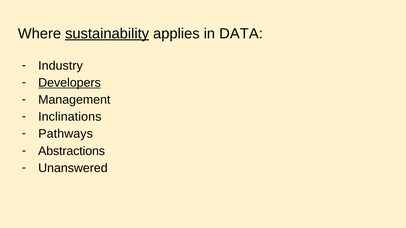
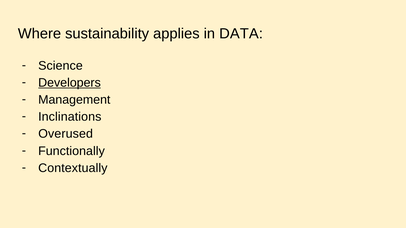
sustainability underline: present -> none (107, 34)
Industry: Industry -> Science (60, 66)
Pathways: Pathways -> Overused (66, 134)
Abstractions: Abstractions -> Functionally (72, 151)
Unanswered: Unanswered -> Contextually (73, 168)
